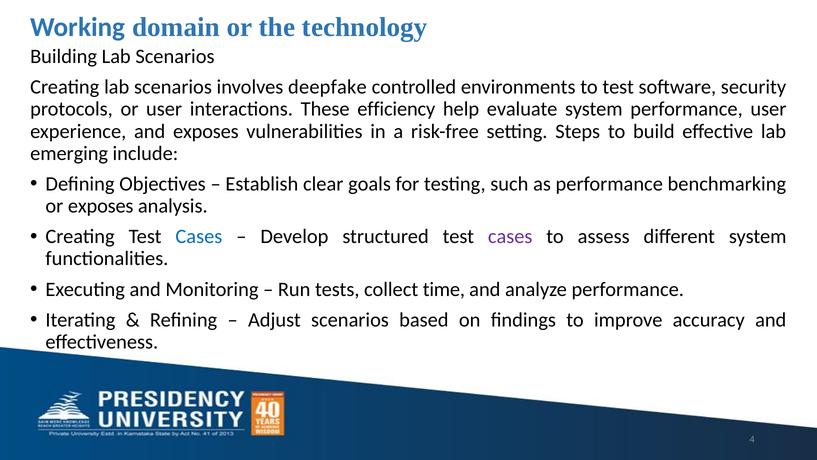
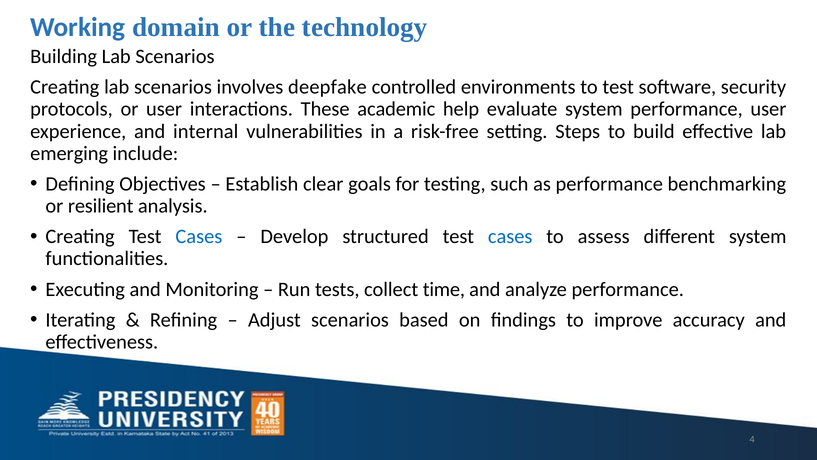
efficiency: efficiency -> academic (396, 109)
and exposes: exposes -> internal (206, 131)
or exposes: exposes -> resilient (101, 206)
cases colour: purple -> blue (510, 236)
